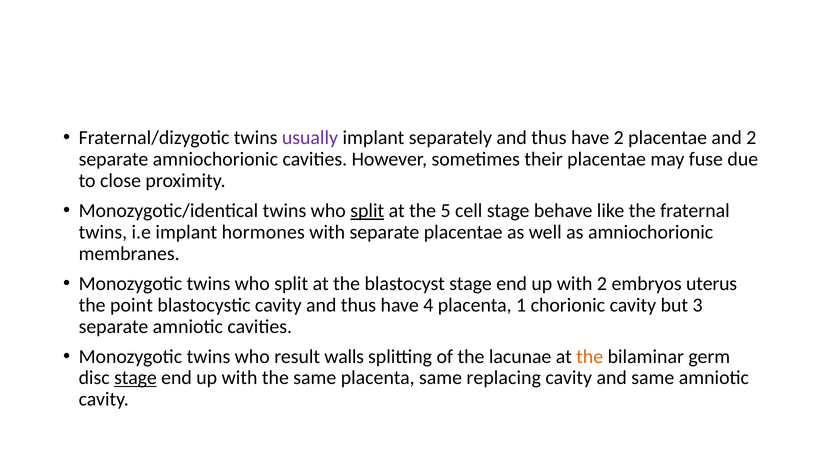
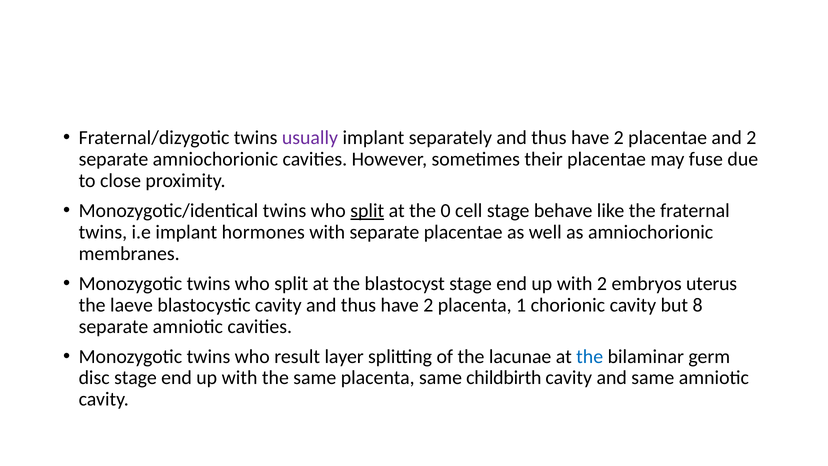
5: 5 -> 0 (446, 211)
point: point -> laeve (131, 305)
4: 4 -> 2 (428, 305)
3: 3 -> 8 (698, 305)
walls: walls -> layer (344, 356)
the colour: orange -> blue (590, 356)
stage underline: present -> none (135, 378)
replacing: replacing -> childbirth (504, 378)
